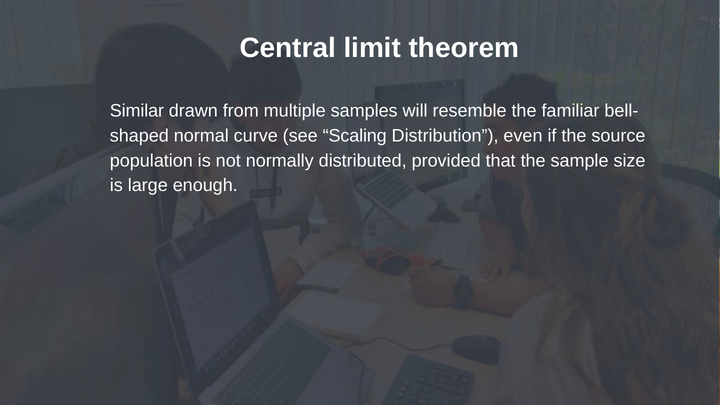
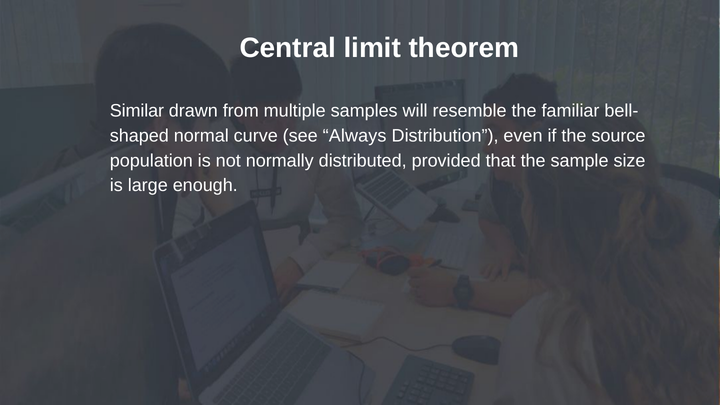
Scaling: Scaling -> Always (355, 136)
